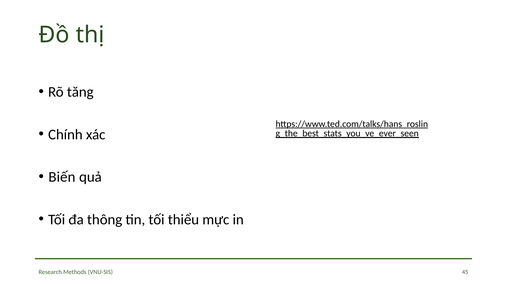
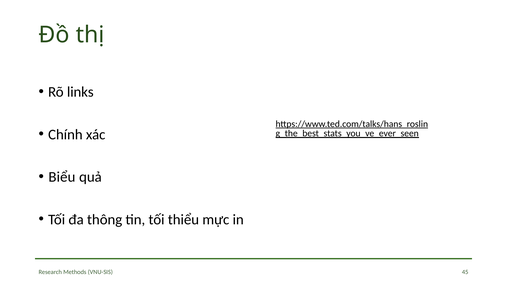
tăng: tăng -> links (80, 92)
Biến: Biến -> Biểu (62, 177)
